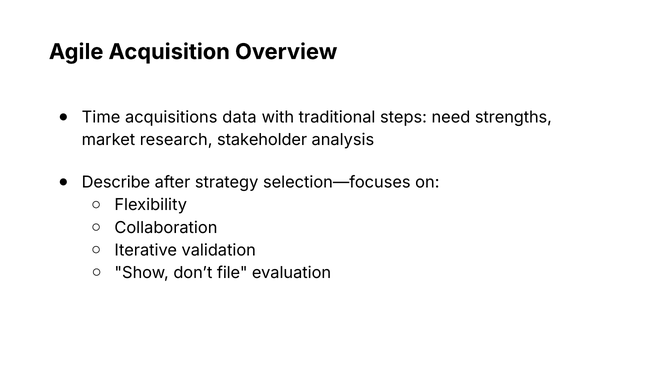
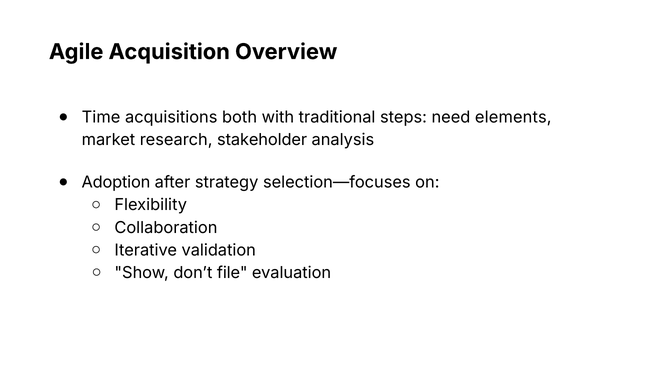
data: data -> both (240, 117)
strengths: strengths -> elements (513, 117)
Describe: Describe -> Adoption (116, 182)
